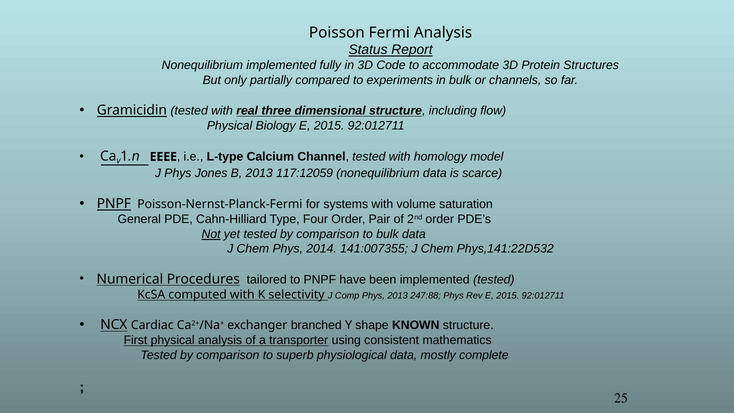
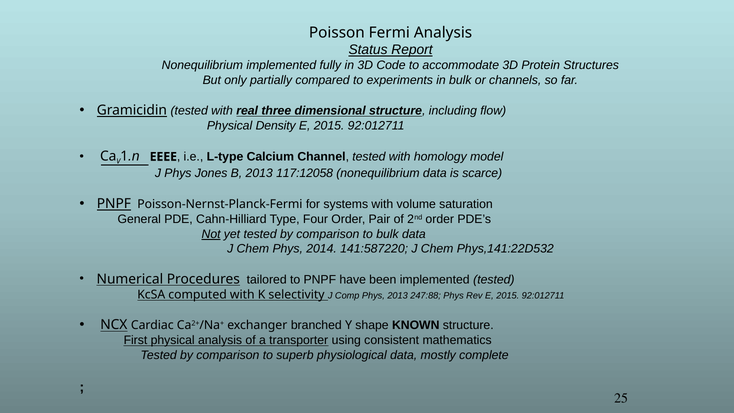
Biology: Biology -> Density (276, 126)
117:12059: 117:12059 -> 117:12058 (305, 173)
141:007355: 141:007355 -> 141:587220 (374, 249)
